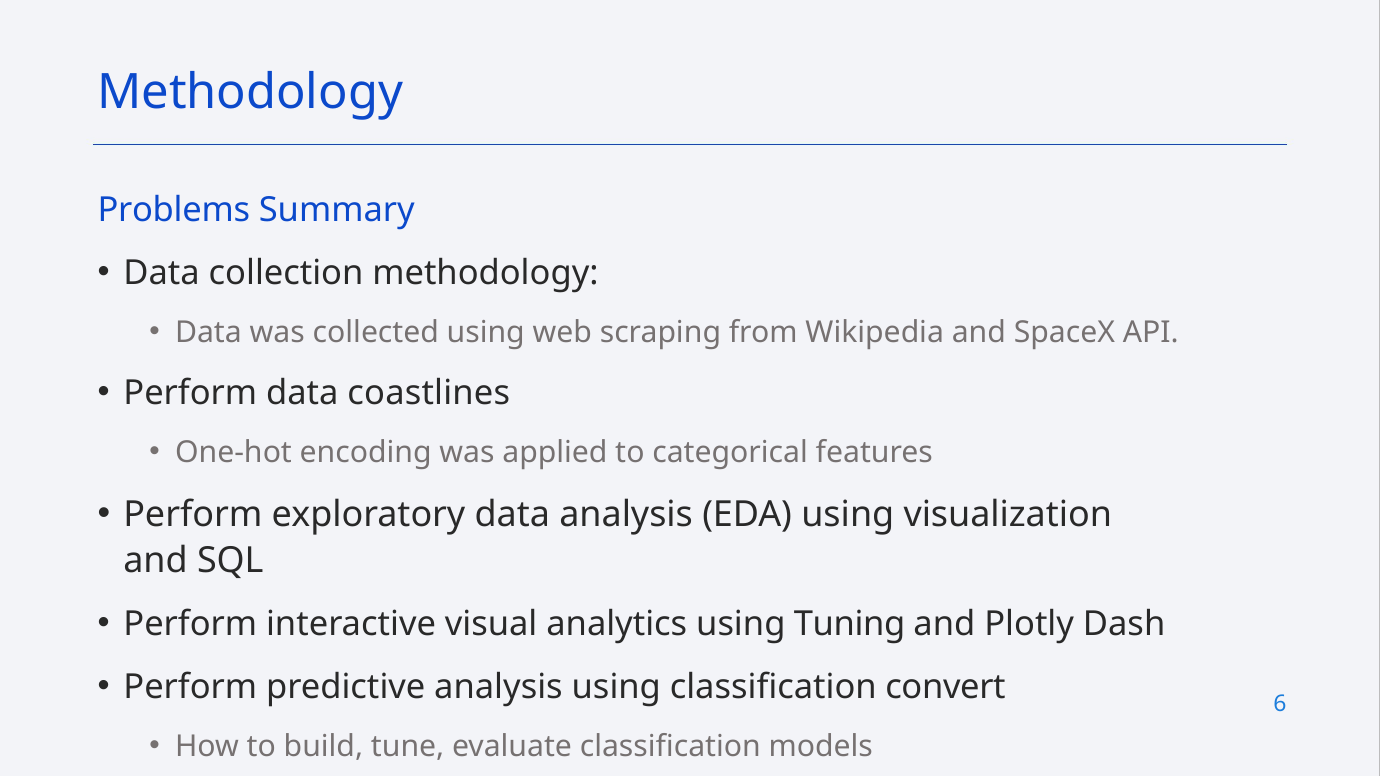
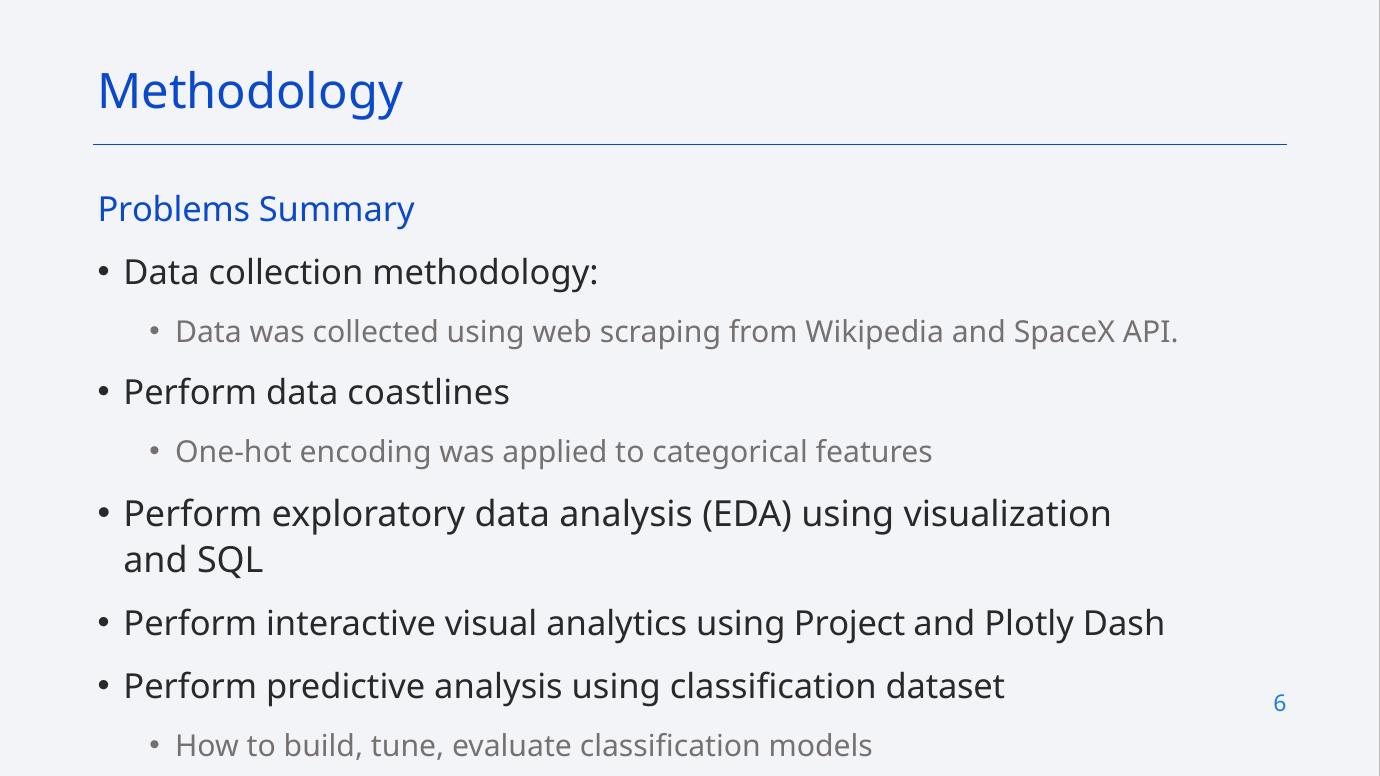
Tuning: Tuning -> Project (850, 624)
convert: convert -> dataset (945, 687)
